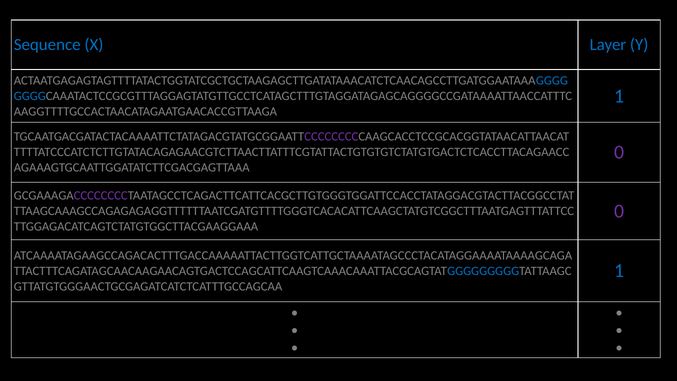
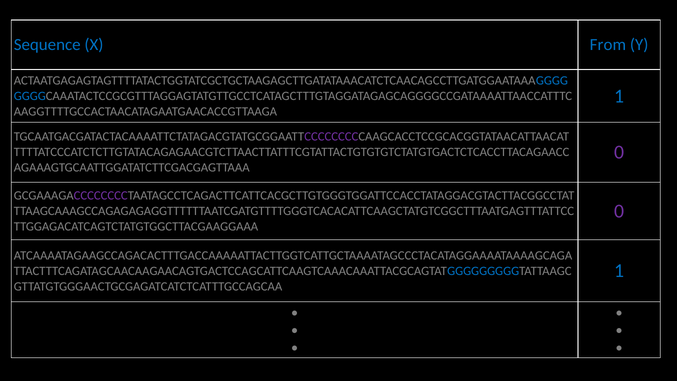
Layer: Layer -> From (608, 45)
